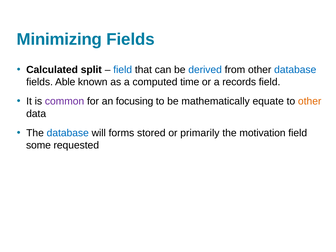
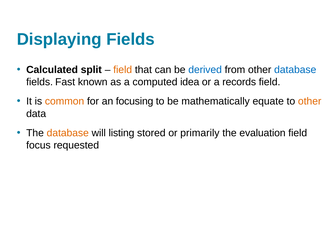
Minimizing: Minimizing -> Displaying (59, 39)
field colour: blue -> orange (123, 70)
Able: Able -> Fast (65, 82)
time: time -> idea (190, 82)
common colour: purple -> orange (65, 101)
database colour: blue -> orange (68, 133)
forms: forms -> listing (121, 133)
motivation: motivation -> evaluation (262, 133)
some: some -> focus (38, 145)
